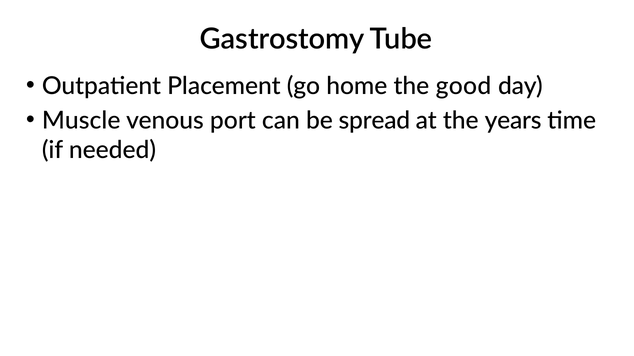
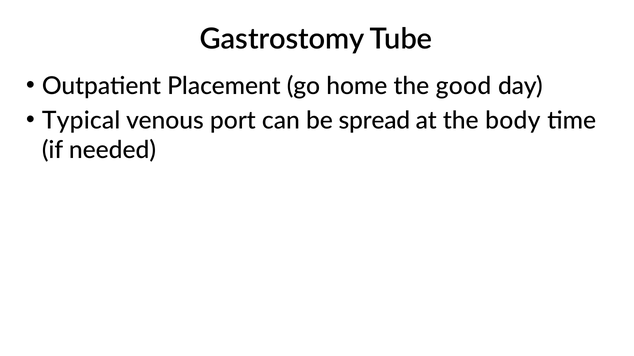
Muscle: Muscle -> Typical (81, 121)
years: years -> body (513, 121)
